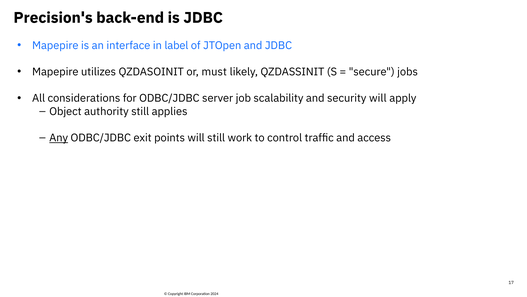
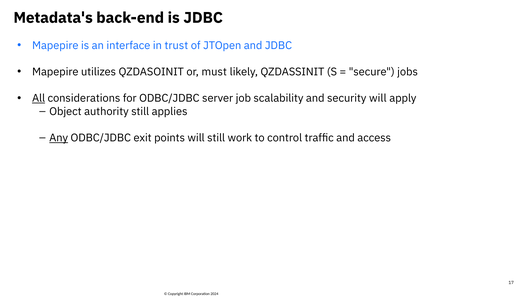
Precision's: Precision's -> Metadata's (53, 18)
label: label -> trust (176, 45)
All underline: none -> present (39, 98)
